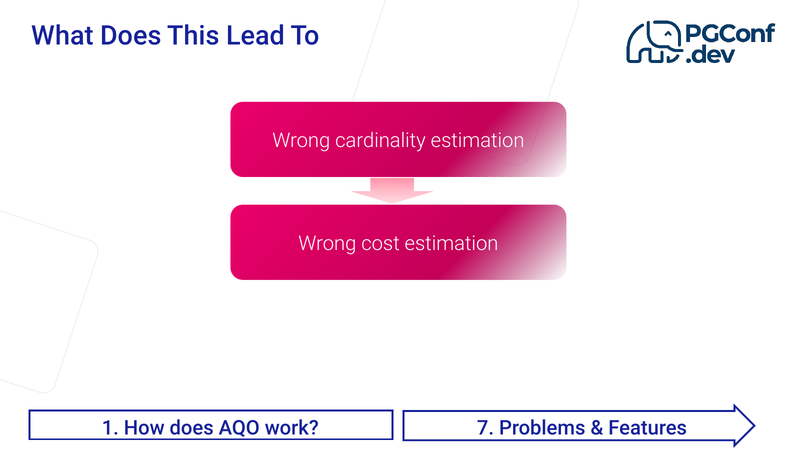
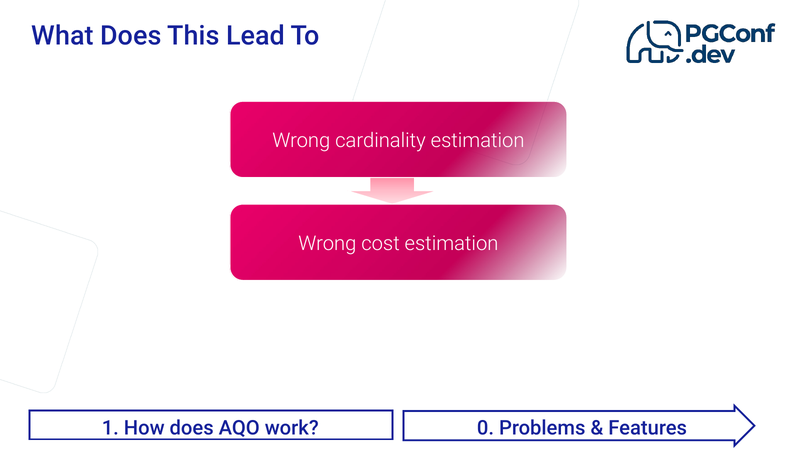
7: 7 -> 0 (485, 428)
